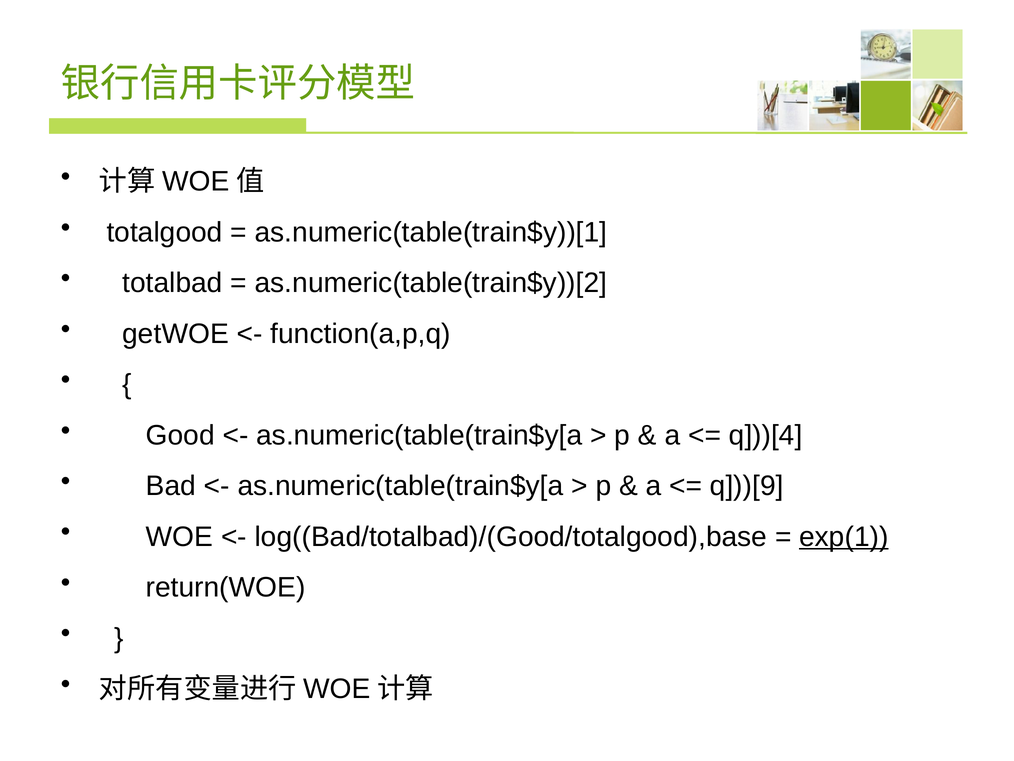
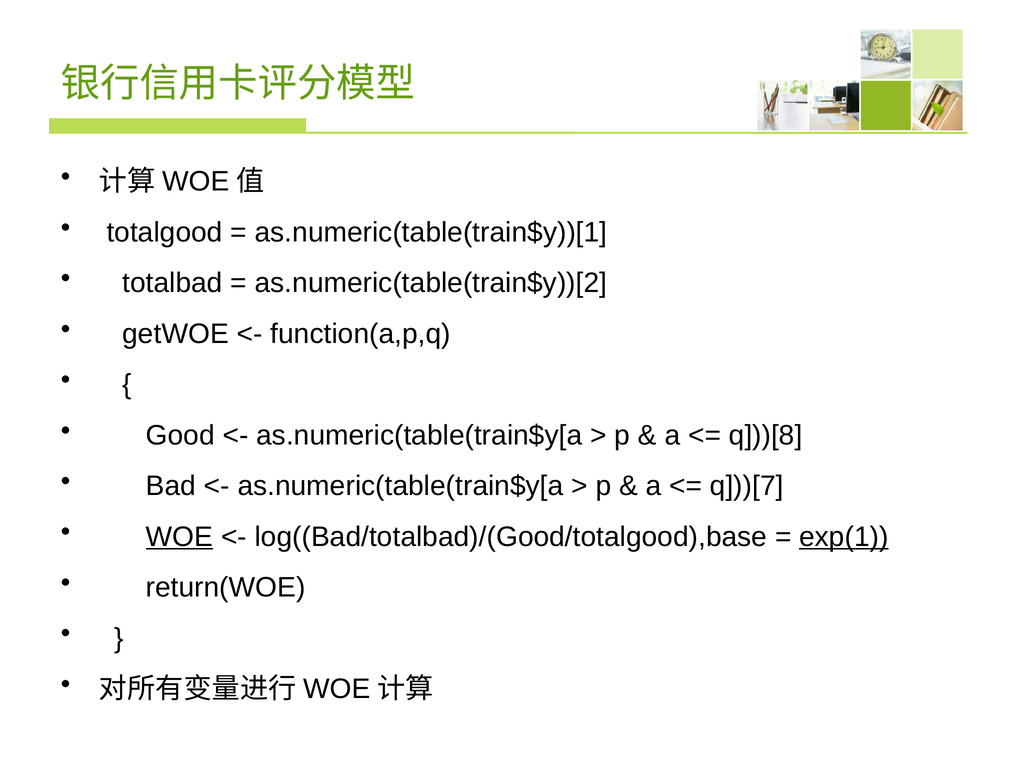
q]))[4: q]))[4 -> q]))[8 (766, 435)
q]))[9: q]))[9 -> q]))[7 (747, 486)
WOE underline: none -> present (180, 536)
